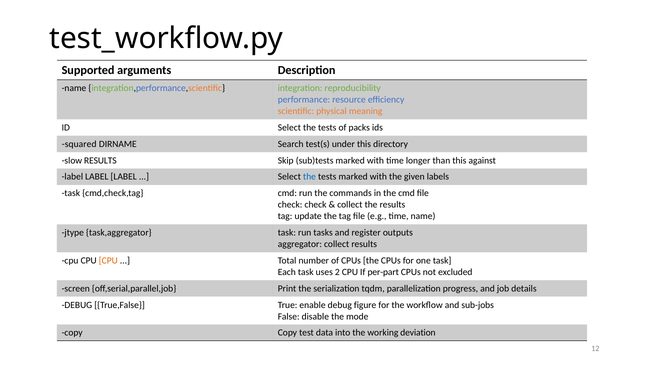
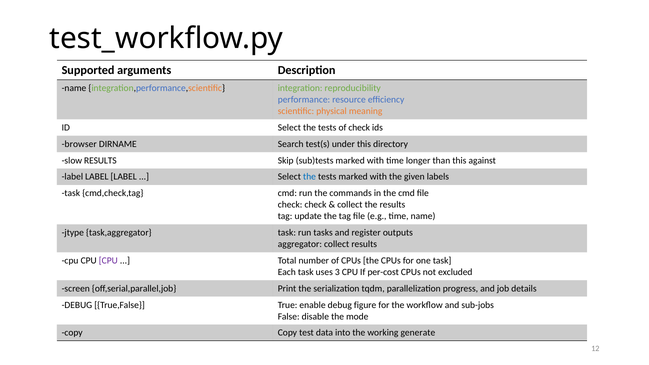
of packs: packs -> check (359, 128)
squared: squared -> browser (79, 144)
CPU colour: orange -> purple (108, 261)
2: 2 -> 3 (337, 272)
per-part: per-part -> per-cost (383, 272)
deviation: deviation -> generate (418, 333)
